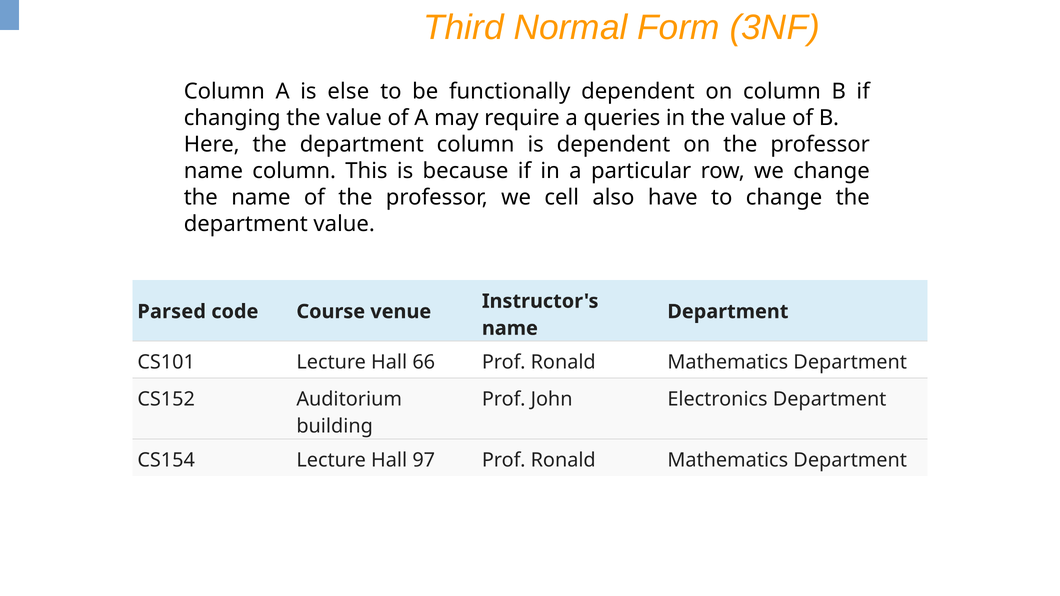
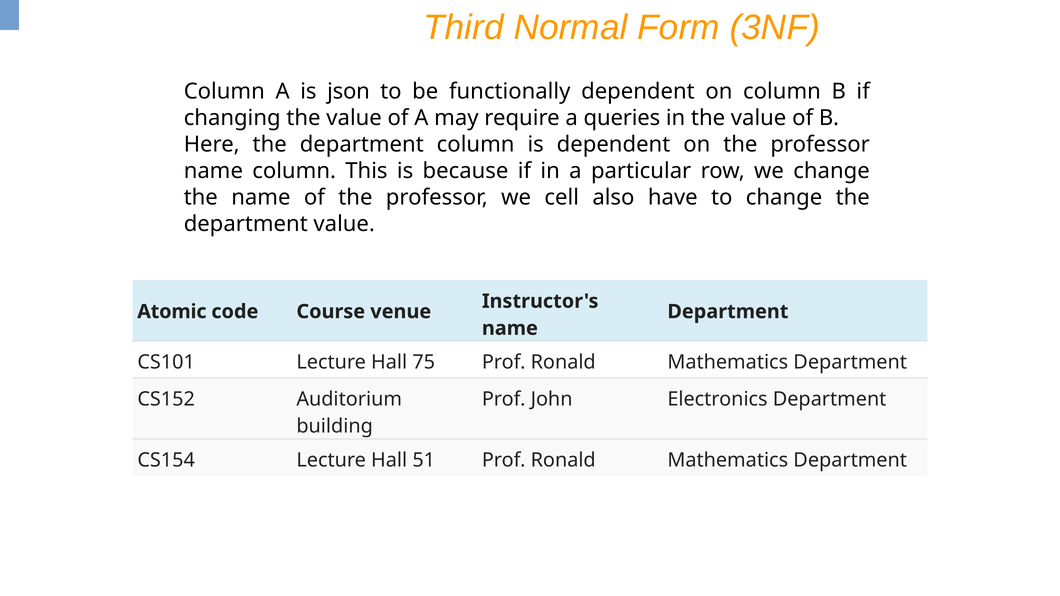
else: else -> json (349, 92)
Parsed: Parsed -> Atomic (172, 312)
66: 66 -> 75 (424, 362)
97: 97 -> 51 (424, 460)
